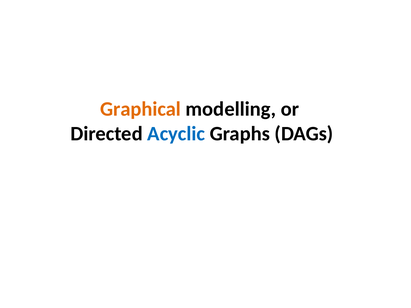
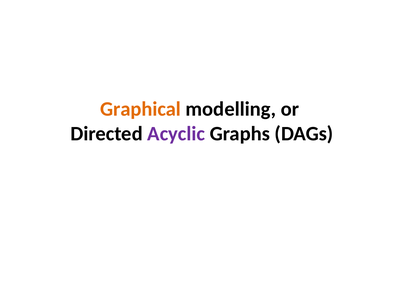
Acyclic colour: blue -> purple (176, 134)
